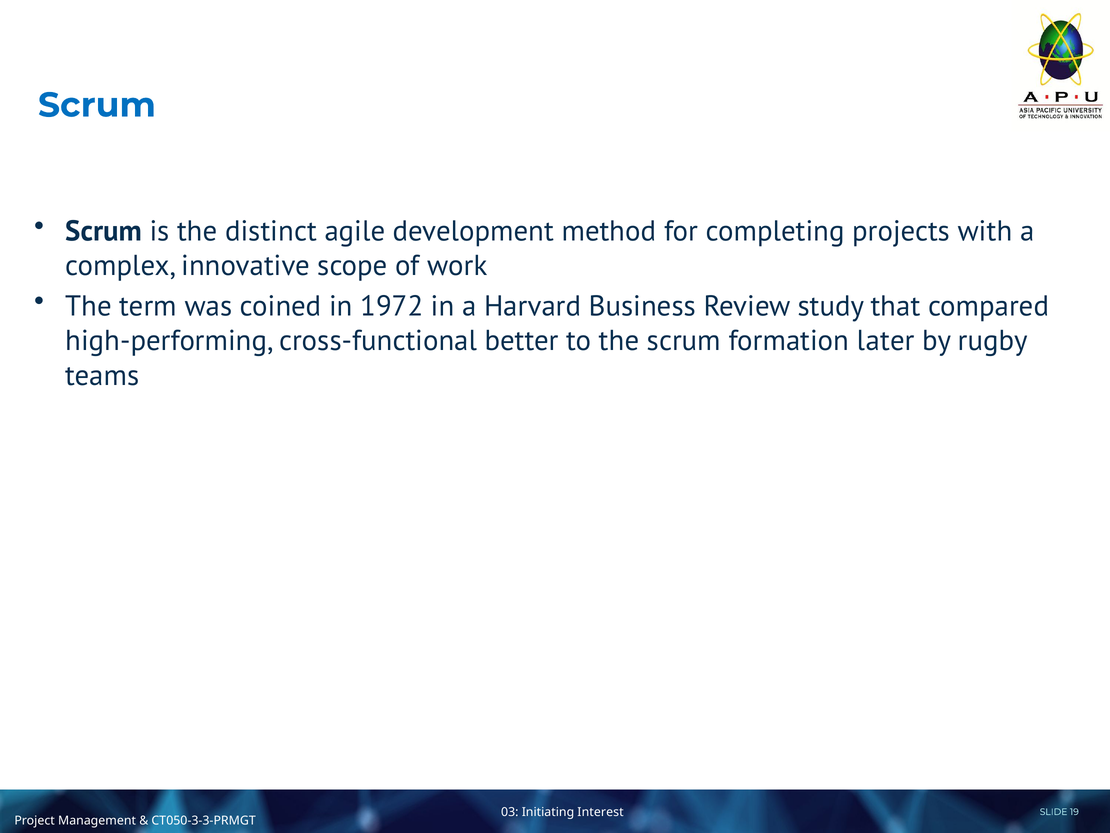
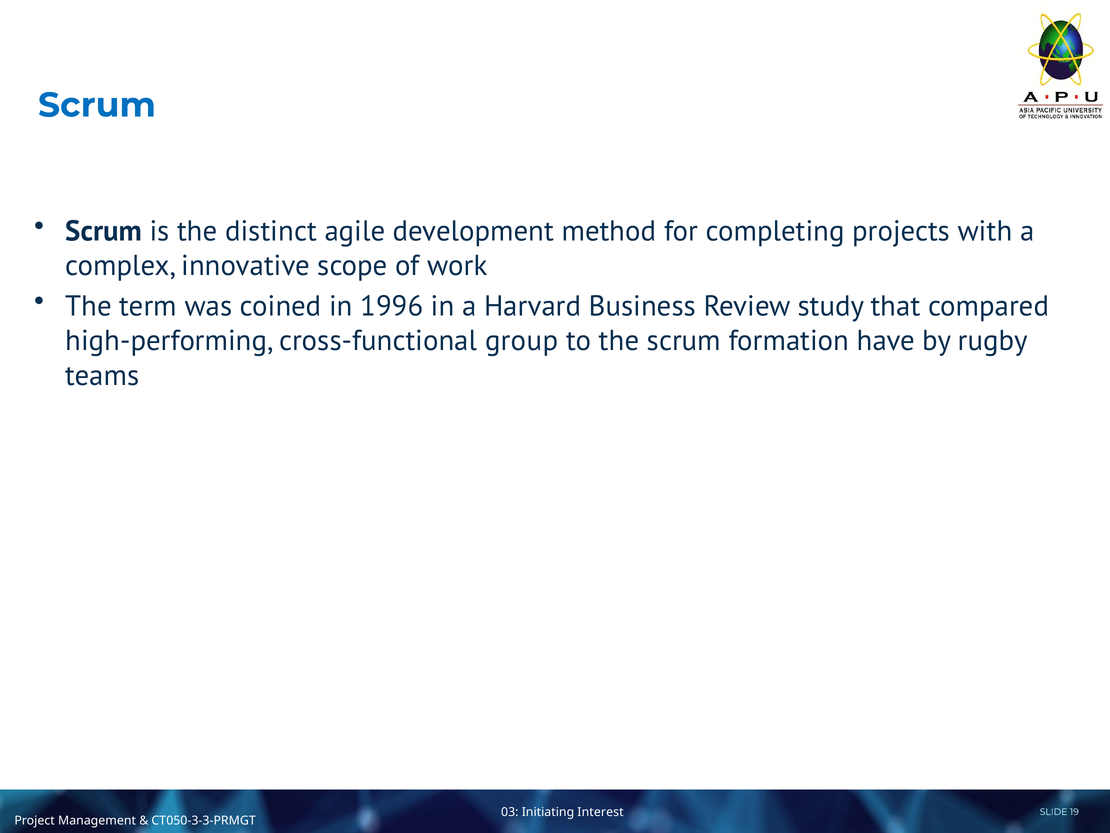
1972: 1972 -> 1996 (392, 306)
better: better -> group (522, 341)
later: later -> have (886, 341)
